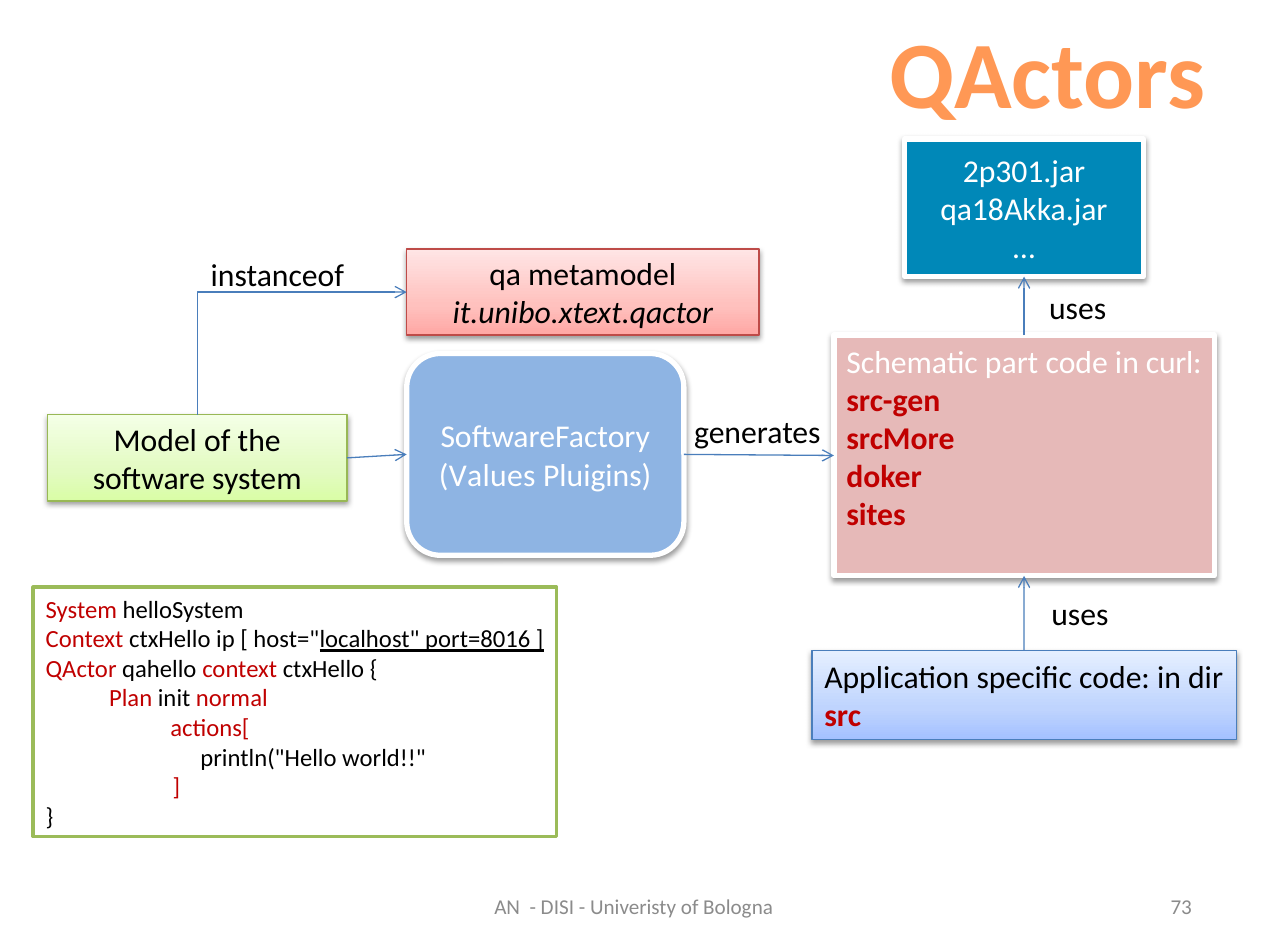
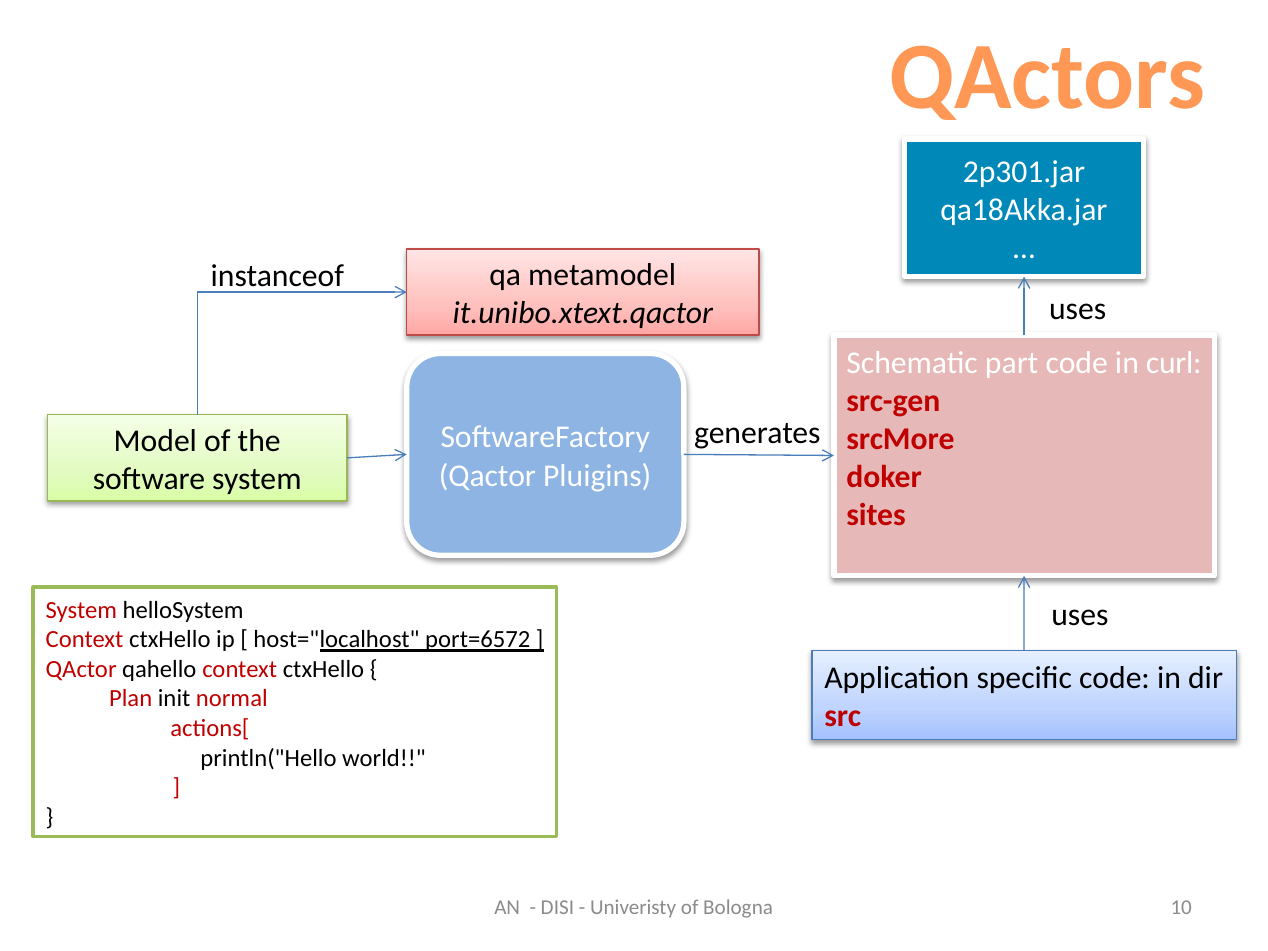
Values: Values -> Qactor (487, 476)
port=8016: port=8016 -> port=6572 (478, 640)
73: 73 -> 10 (1181, 908)
